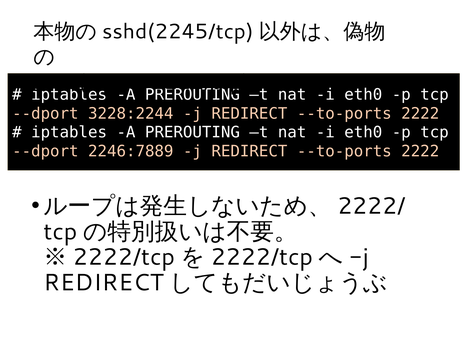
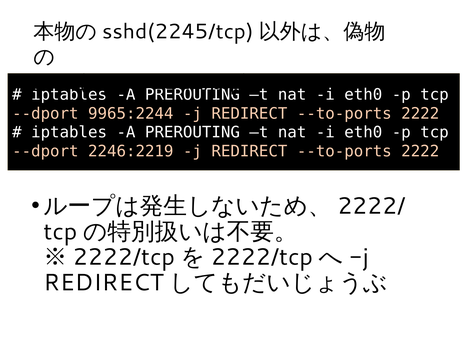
3228:2244: 3228:2244 -> 9965:2244 (131, 113)
2246:7889: 2246:7889 -> 2246:2219 (131, 151)
